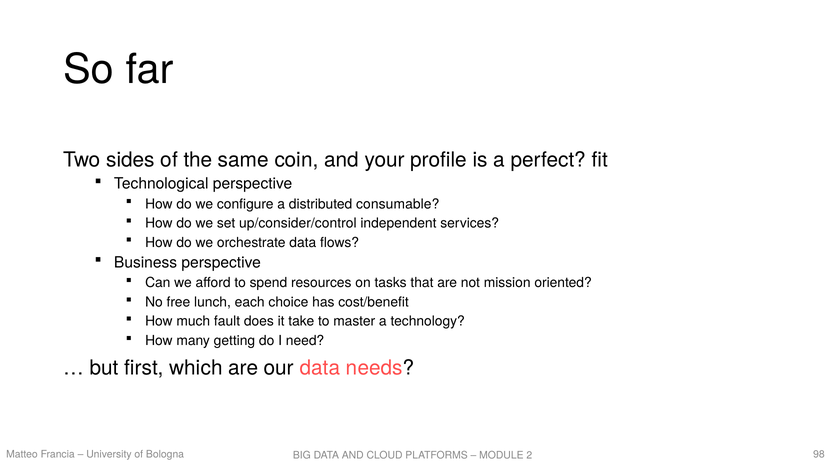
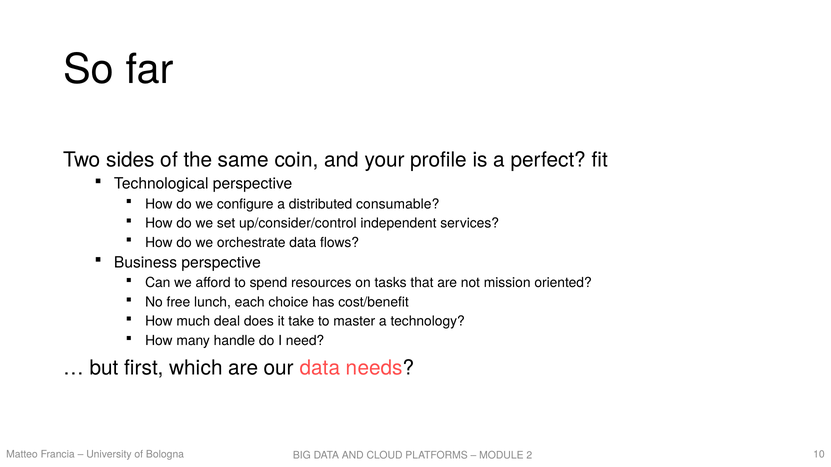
fault: fault -> deal (227, 322)
getting: getting -> handle (234, 341)
98: 98 -> 10 (819, 455)
